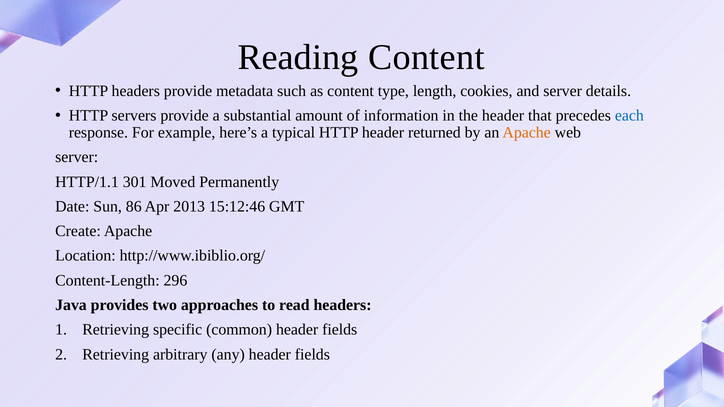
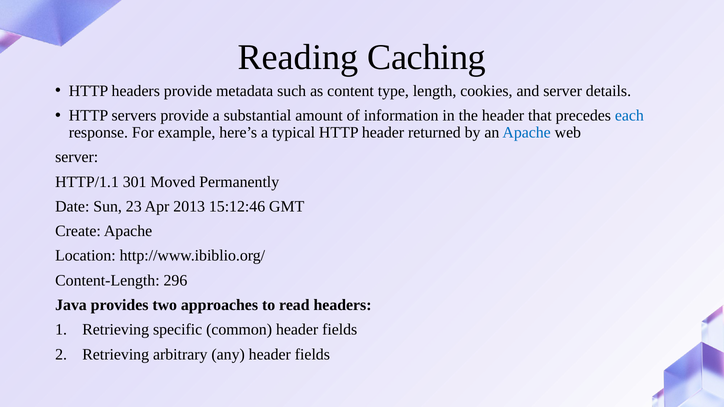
Reading Content: Content -> Caching (427, 57)
Apache colour: orange -> blue (527, 133)
86: 86 -> 23 (134, 207)
